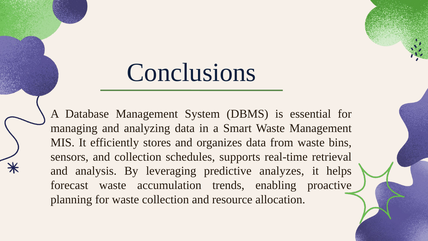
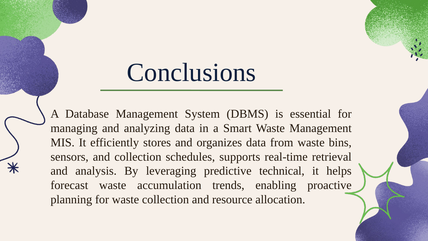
analyzes: analyzes -> technical (282, 171)
